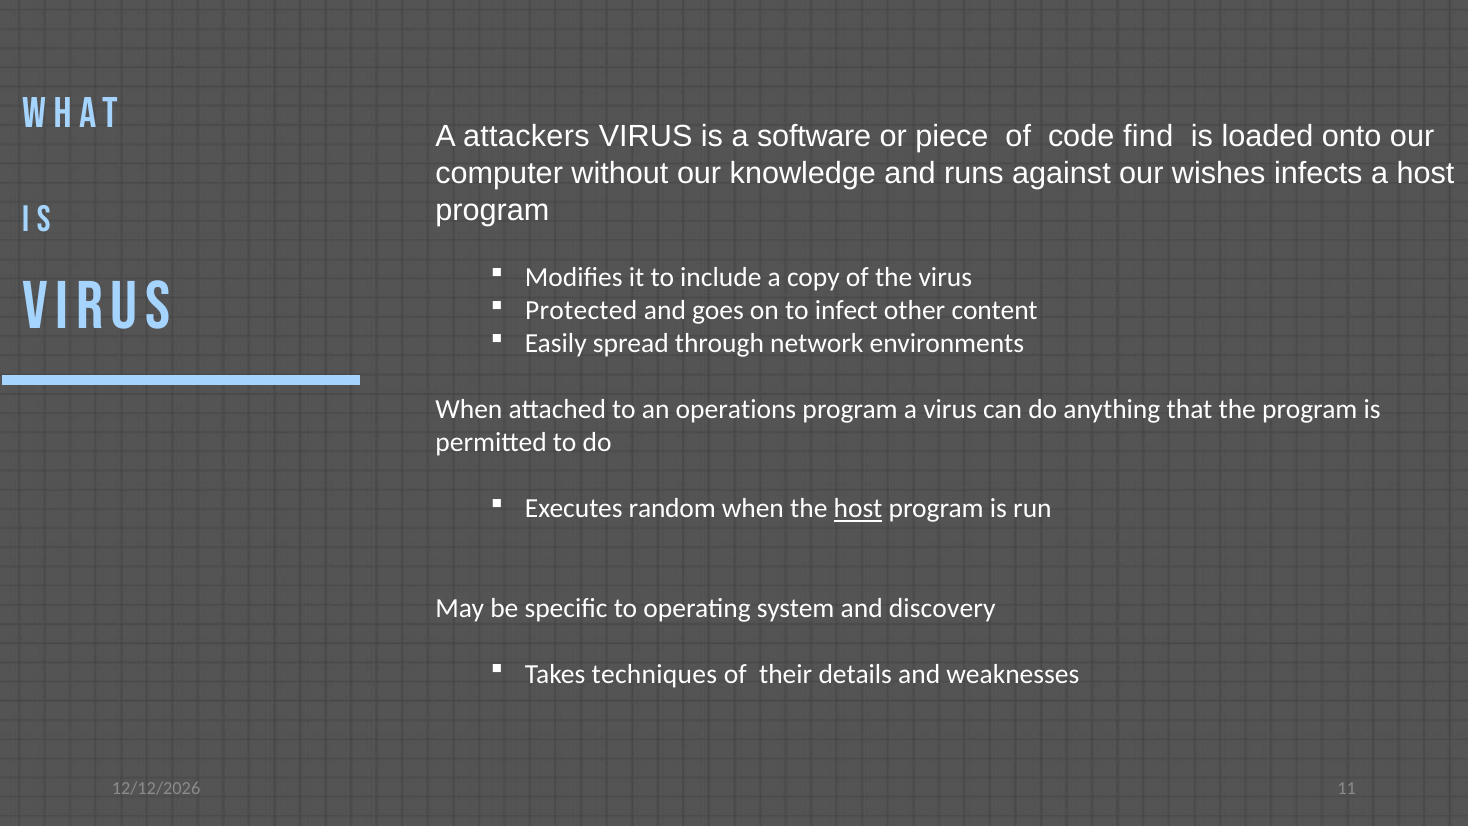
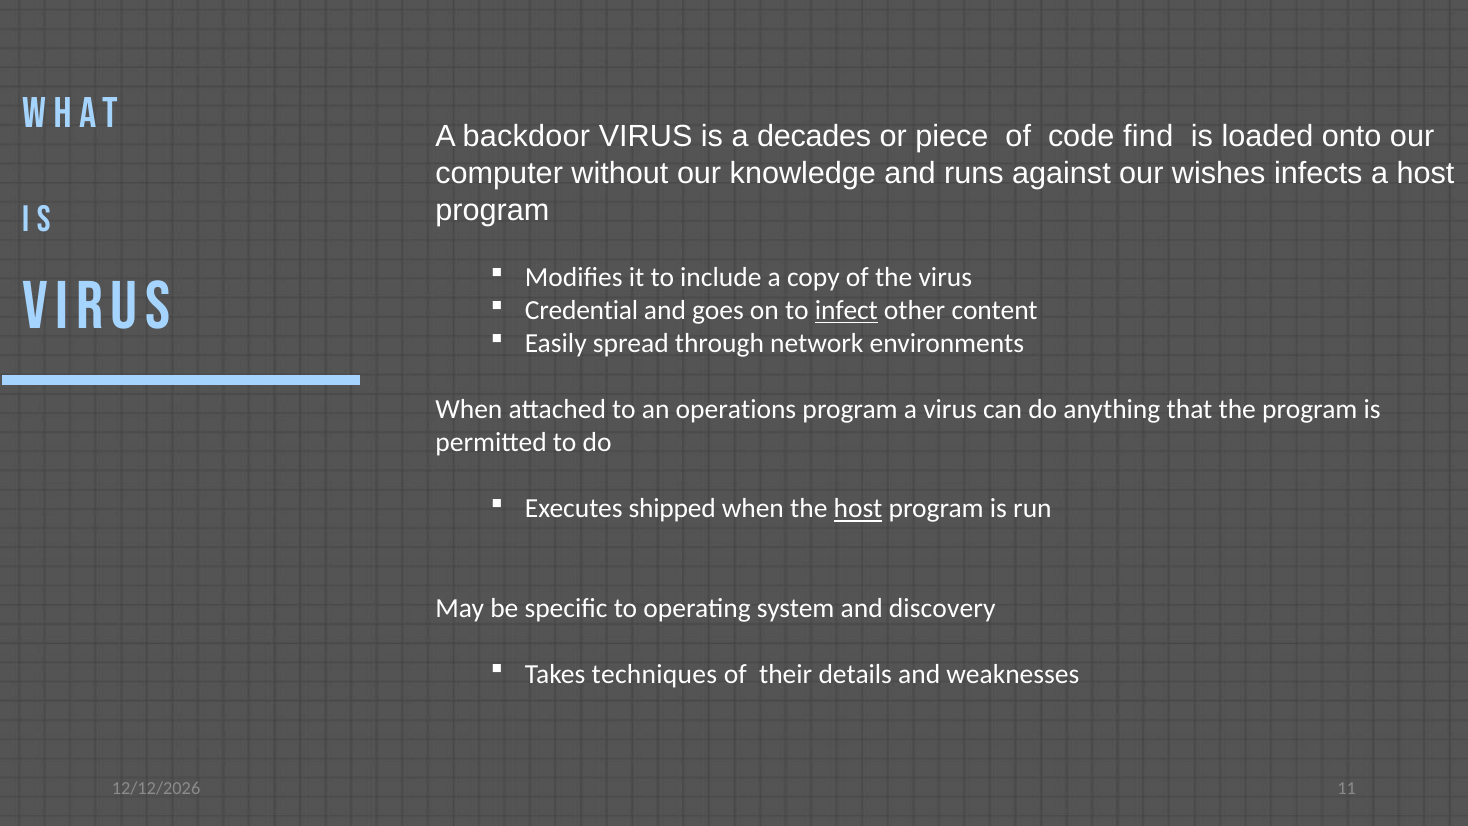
attackers: attackers -> backdoor (526, 136)
software: software -> decades (814, 136)
Protected: Protected -> Credential (581, 311)
infect underline: none -> present (846, 311)
random: random -> shipped (672, 509)
